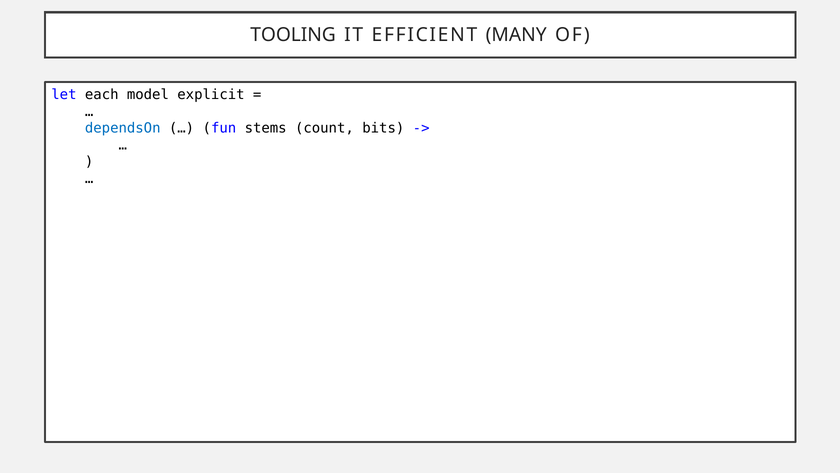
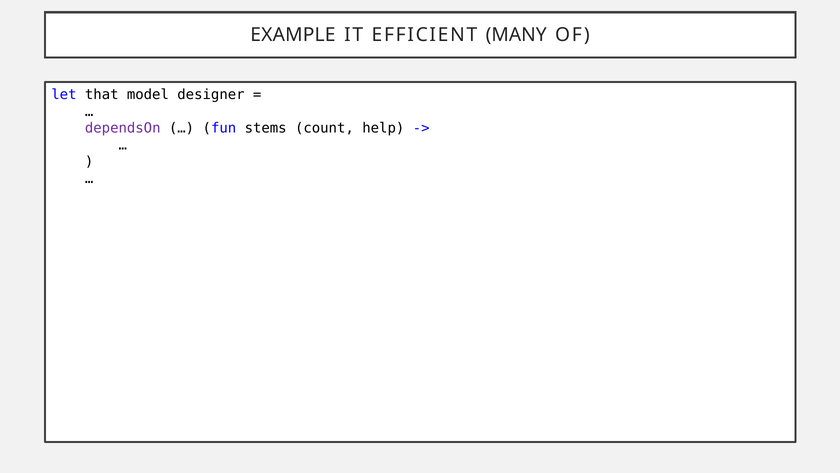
TOOLING: TOOLING -> EXAMPLE (293, 35)
each: each -> that (102, 95)
explicit: explicit -> designer (211, 95)
dependsOn colour: blue -> purple (123, 128)
bits: bits -> help (383, 128)
